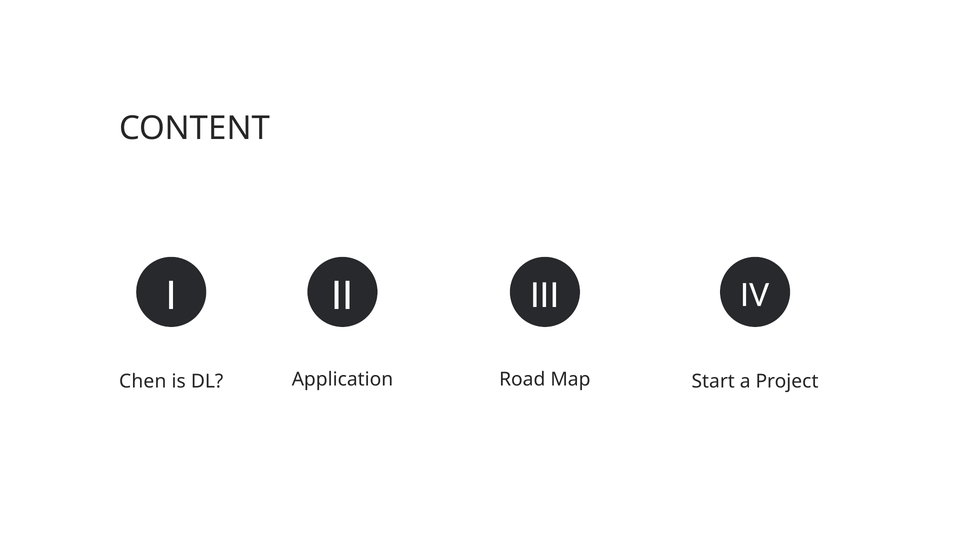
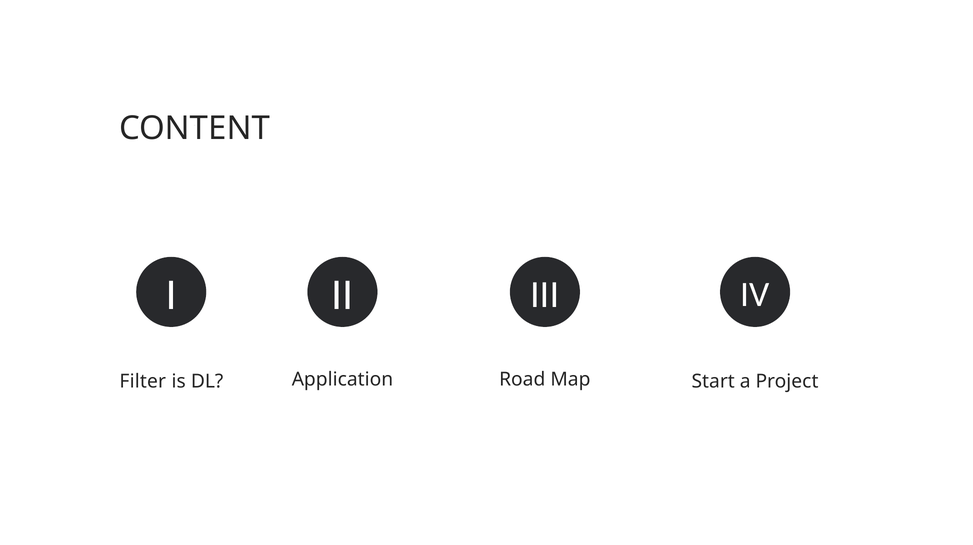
Chen: Chen -> Filter (143, 381)
